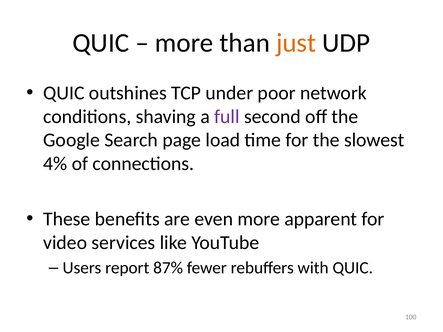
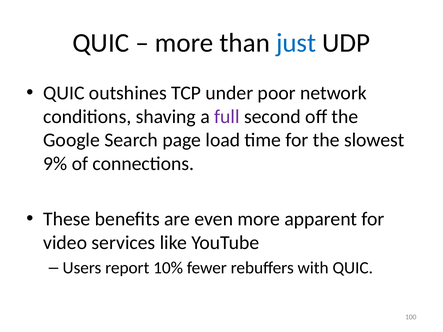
just colour: orange -> blue (296, 43)
4%: 4% -> 9% (55, 164)
87%: 87% -> 10% (168, 268)
